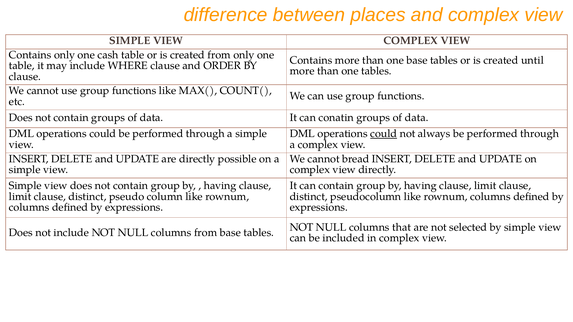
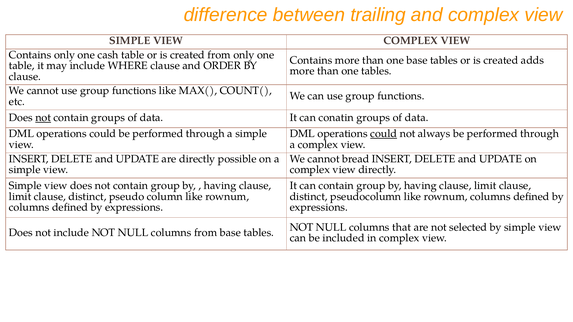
places: places -> trailing (378, 15)
until: until -> adds (533, 60)
not underline: none -> present (43, 118)
